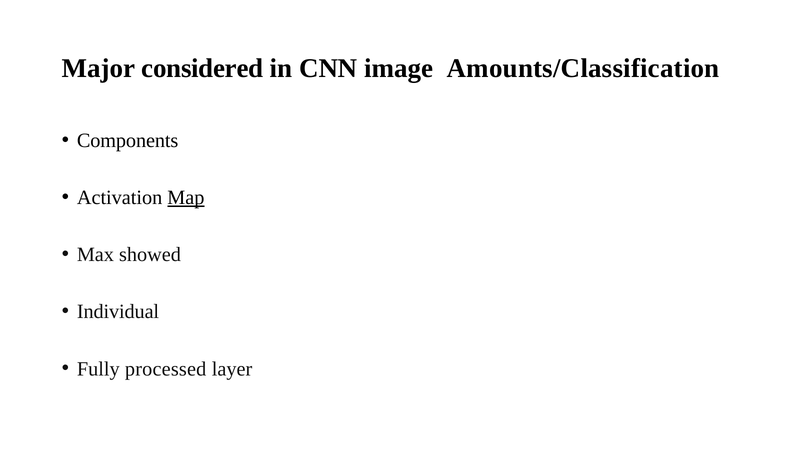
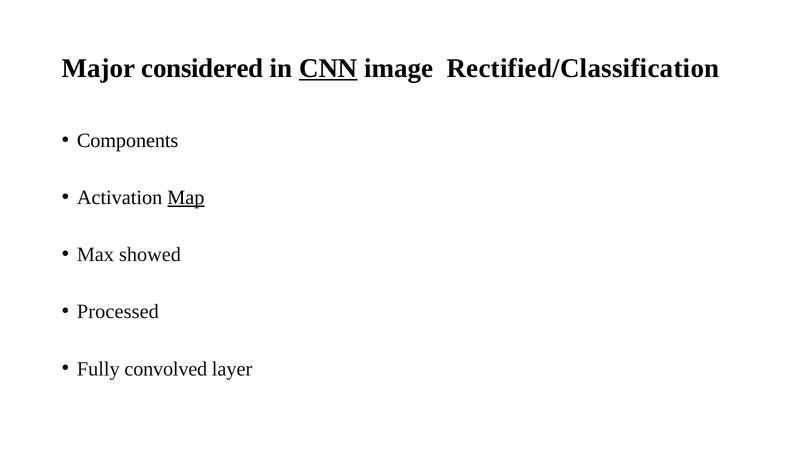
CNN underline: none -> present (328, 68)
Amounts/Classification: Amounts/Classification -> Rectified/Classification (583, 68)
Individual: Individual -> Processed (118, 312)
processed: processed -> convolved (166, 369)
